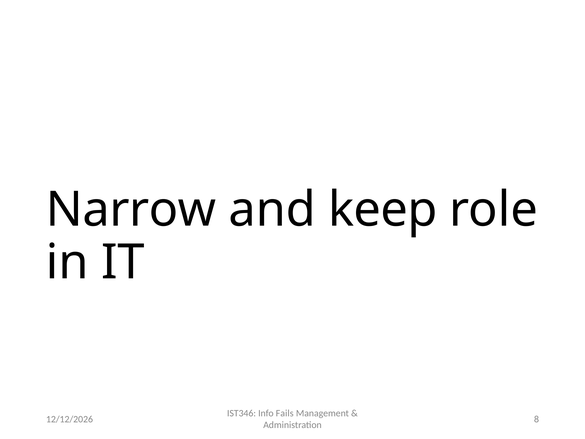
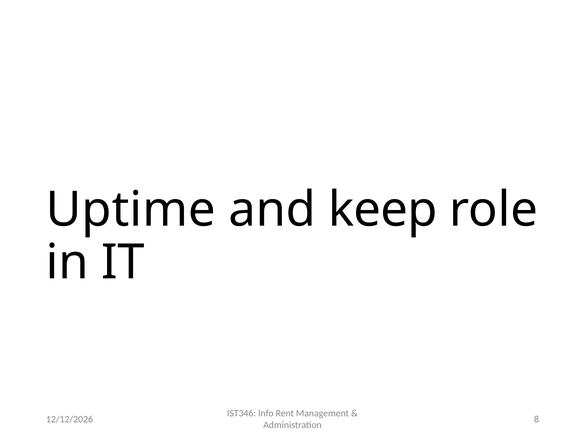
Narrow: Narrow -> Uptime (131, 210)
Fails: Fails -> Rent (285, 413)
